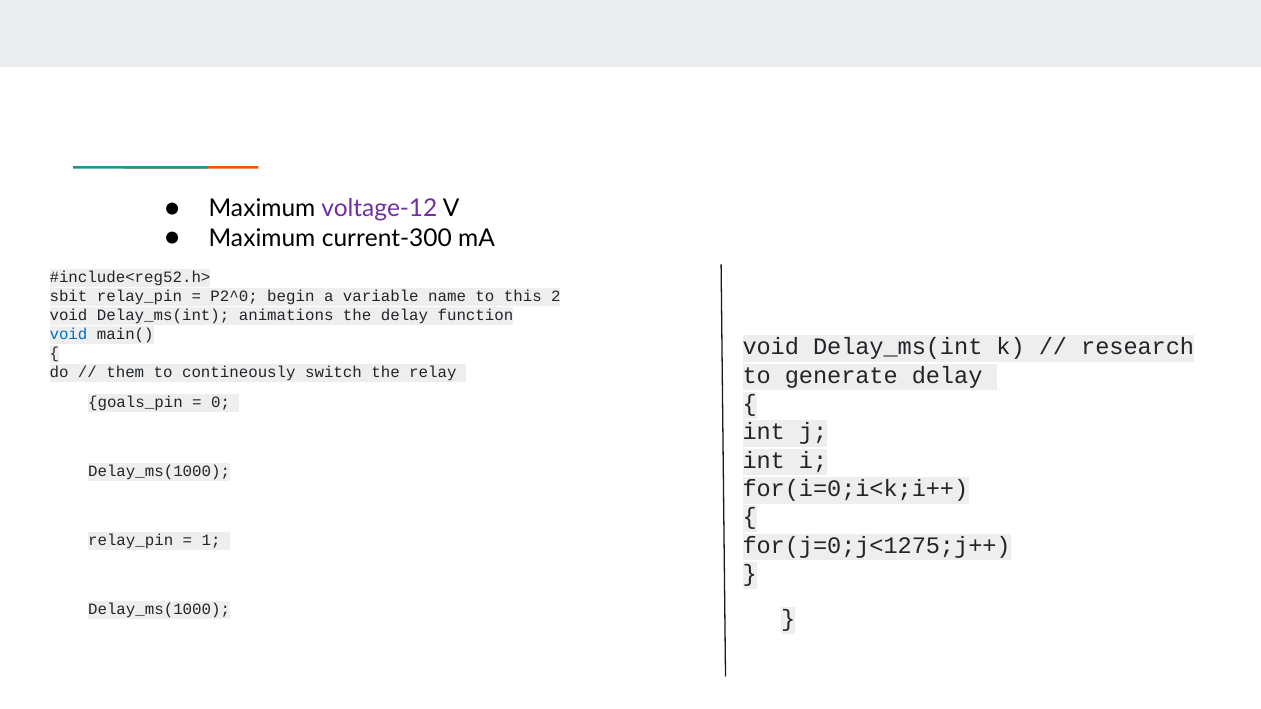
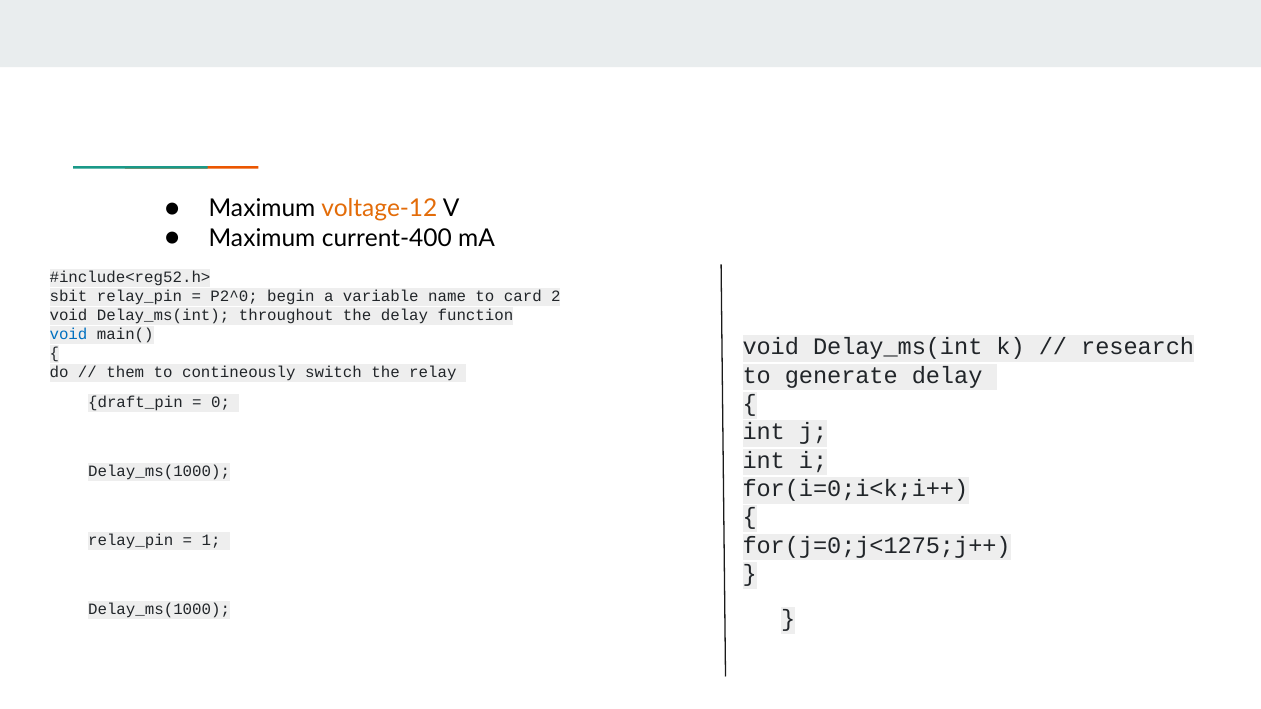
voltage-12 colour: purple -> orange (379, 209)
current-300: current-300 -> current-400 (387, 238)
this: this -> card (523, 296)
animations: animations -> throughout (286, 315)
goals_pin: goals_pin -> draft_pin (135, 403)
